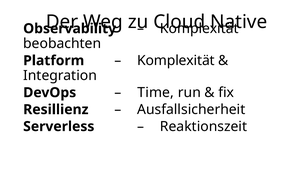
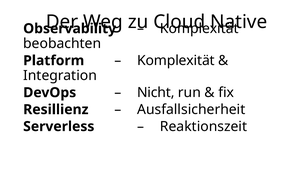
Time: Time -> Nicht (156, 93)
